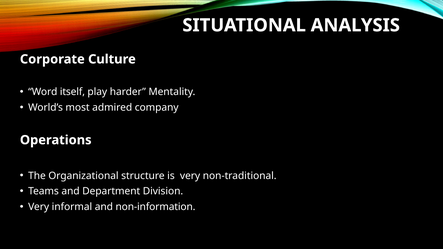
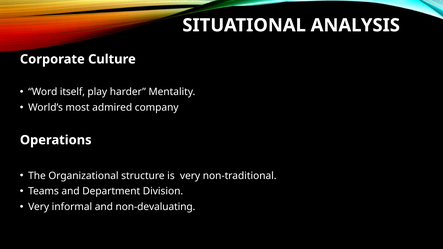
non-information: non-information -> non-devaluating (155, 207)
